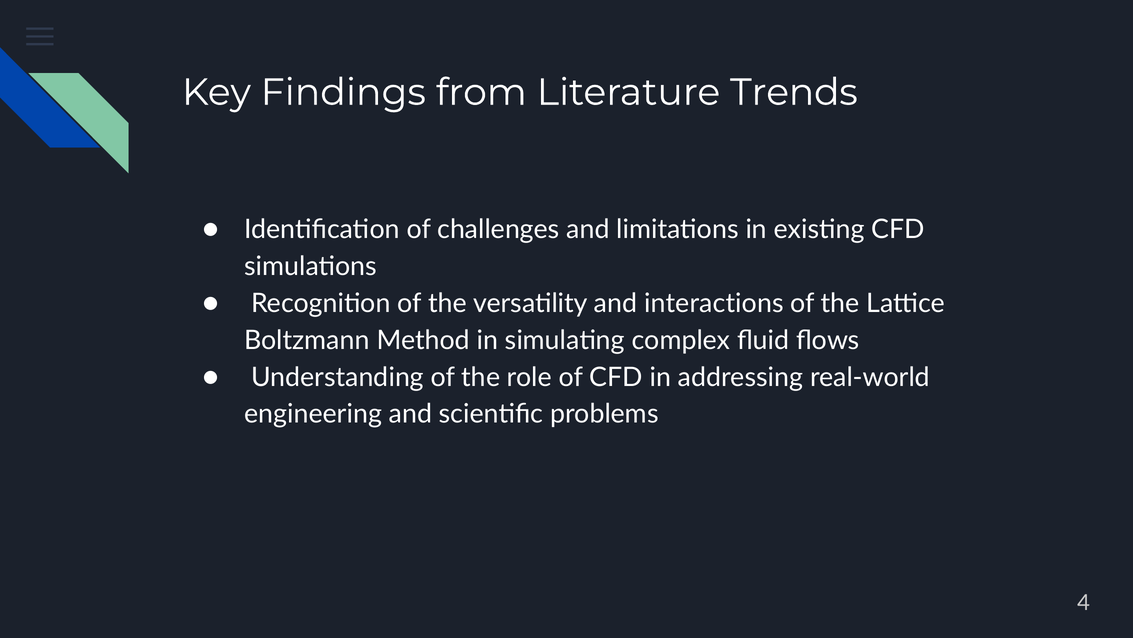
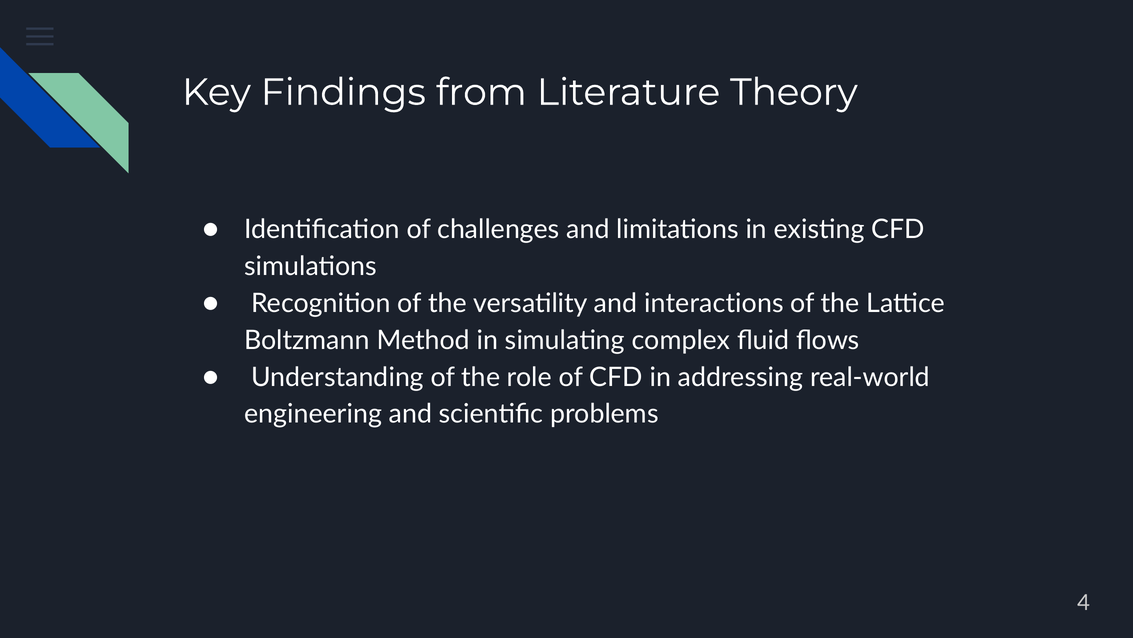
Trends: Trends -> Theory (794, 92)
